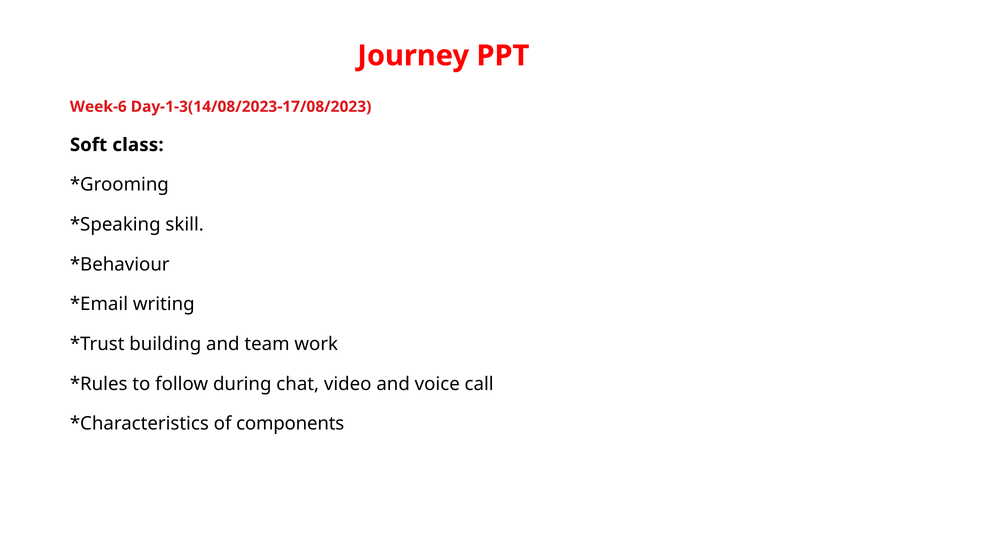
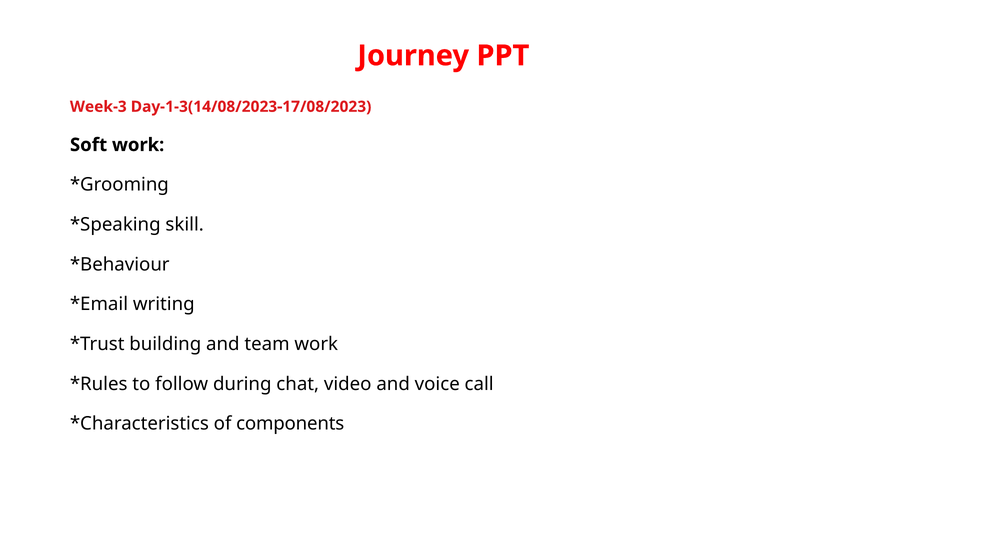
Week-6: Week-6 -> Week-3 (98, 107)
Soft class: class -> work (138, 145)
